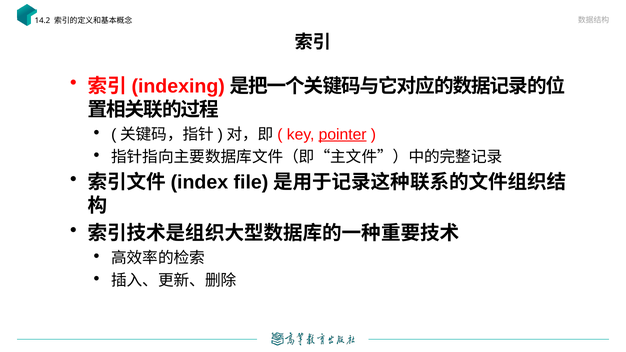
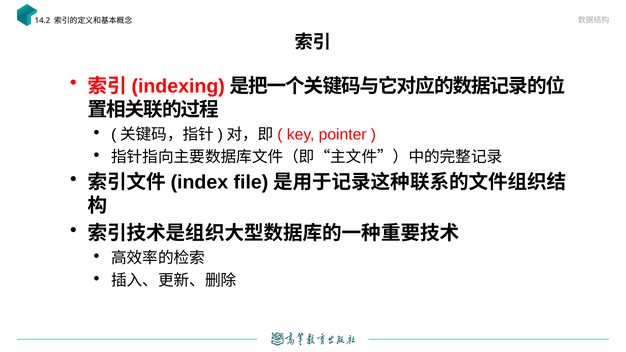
pointer underline: present -> none (343, 134)
